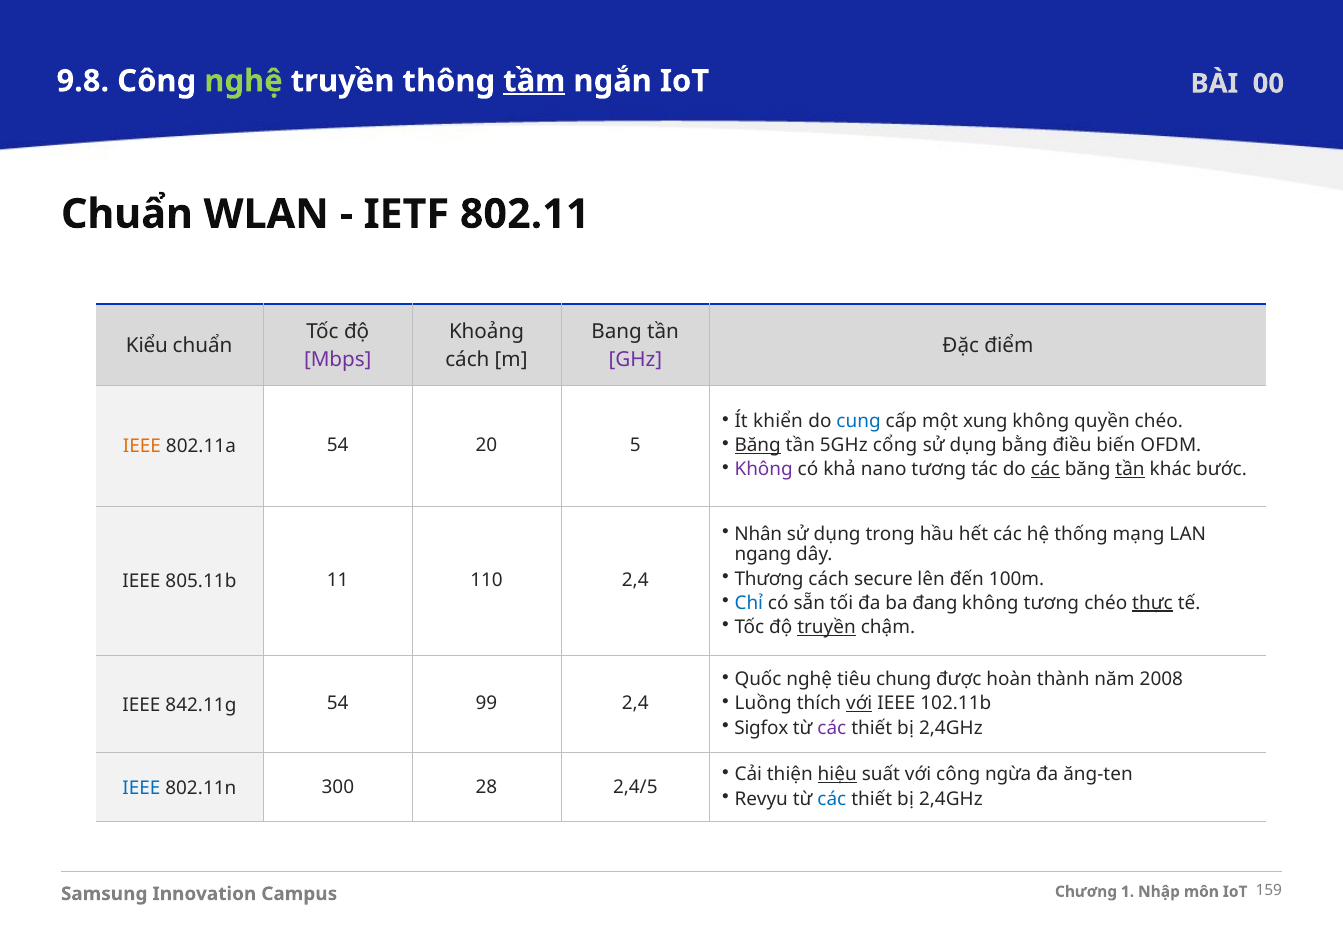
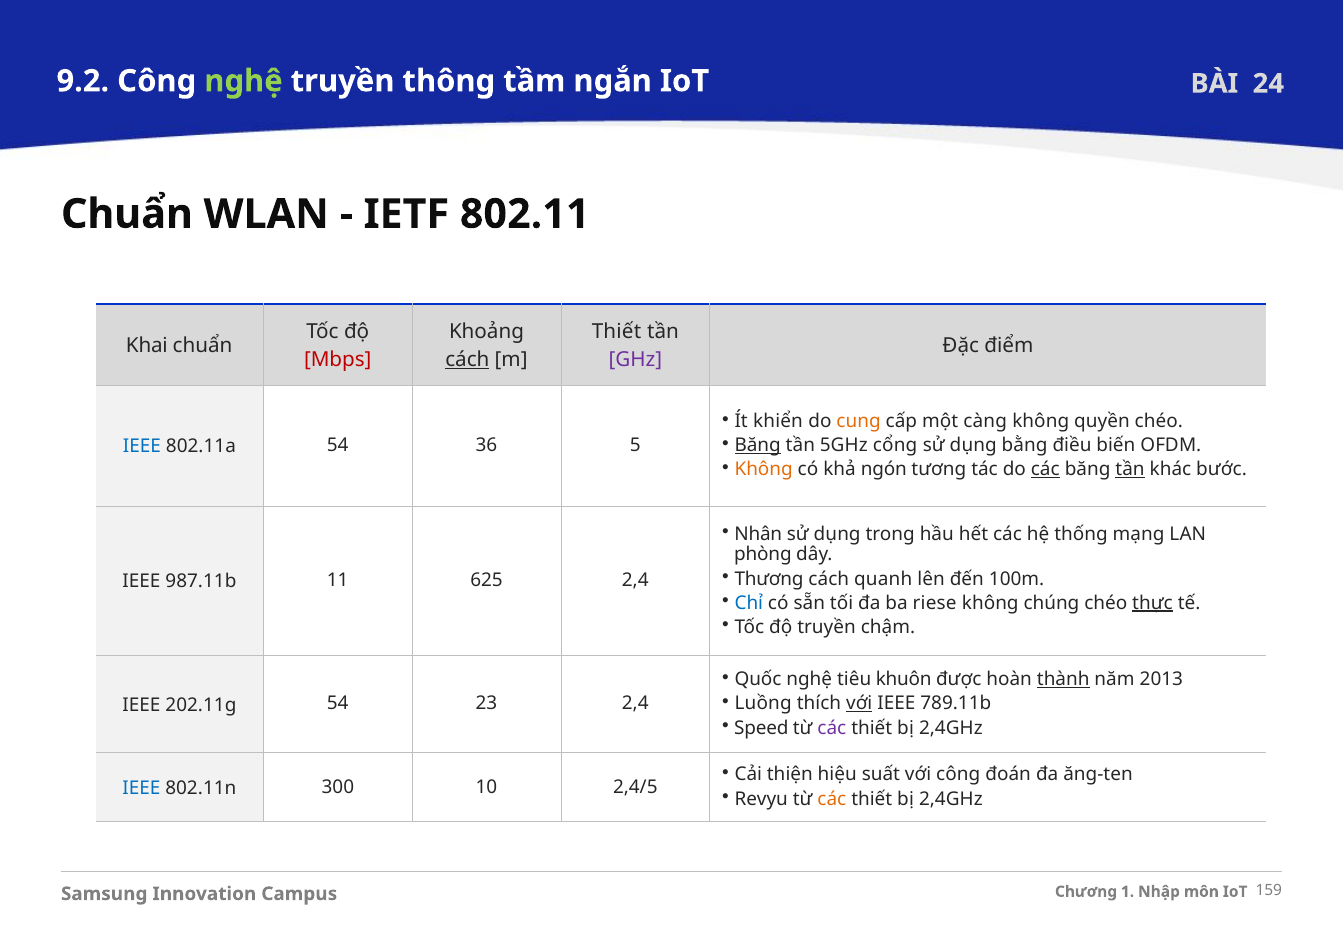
9.8: 9.8 -> 9.2 (83, 81)
tầm underline: present -> none (534, 81)
00: 00 -> 24 (1268, 84)
Bang: Bang -> Thiết (617, 332)
Kiểu: Kiểu -> Khai (147, 346)
Mbps colour: purple -> red (338, 360)
cách underline: none -> present (467, 360)
cung colour: blue -> orange (859, 421)
xung: xung -> càng (985, 421)
IEEE colour: orange -> blue (142, 447)
20: 20 -> 36 (486, 446)
Không colour: purple -> orange (764, 470)
nano: nano -> ngón (884, 470)
ngang: ngang -> phòng (763, 555)
secure: secure -> quanh (883, 579)
805.11b: 805.11b -> 987.11b (201, 582)
110: 110 -> 625 (487, 581)
đang: đang -> riese (935, 603)
không tương: tương -> chúng (1051, 603)
truyền underline: present -> none (827, 627)
chung: chung -> khuôn (904, 680)
thành underline: none -> present (1063, 680)
2008: 2008 -> 2013 (1161, 680)
102.11b: 102.11b -> 789.11b (956, 704)
842.11g: 842.11g -> 202.11g (201, 705)
99: 99 -> 23 (486, 704)
Sigfox: Sigfox -> Speed (761, 728)
hiệu underline: present -> none (837, 775)
ngừa: ngừa -> đoán (1008, 775)
28: 28 -> 10 (486, 787)
các colour: blue -> orange (832, 799)
